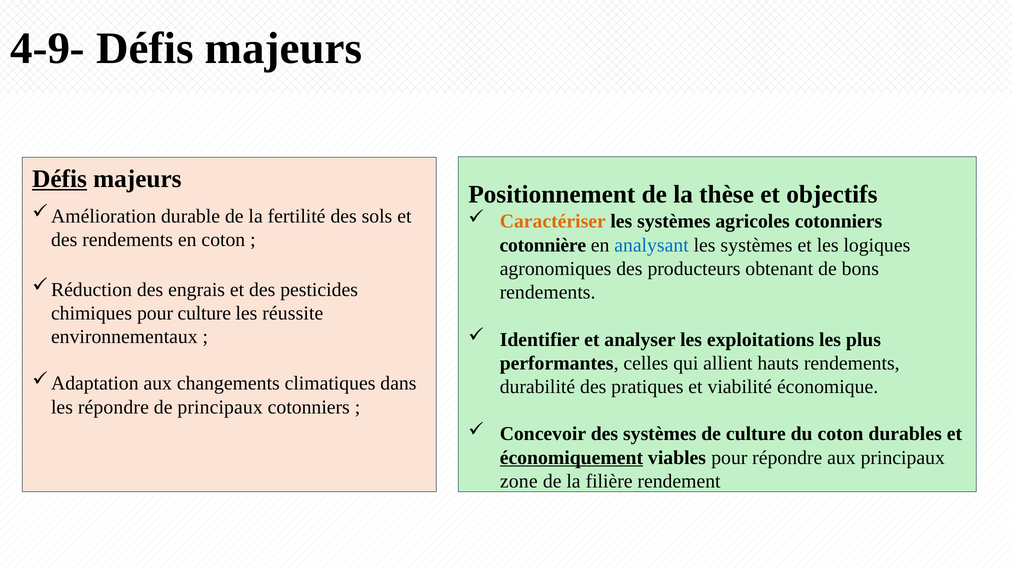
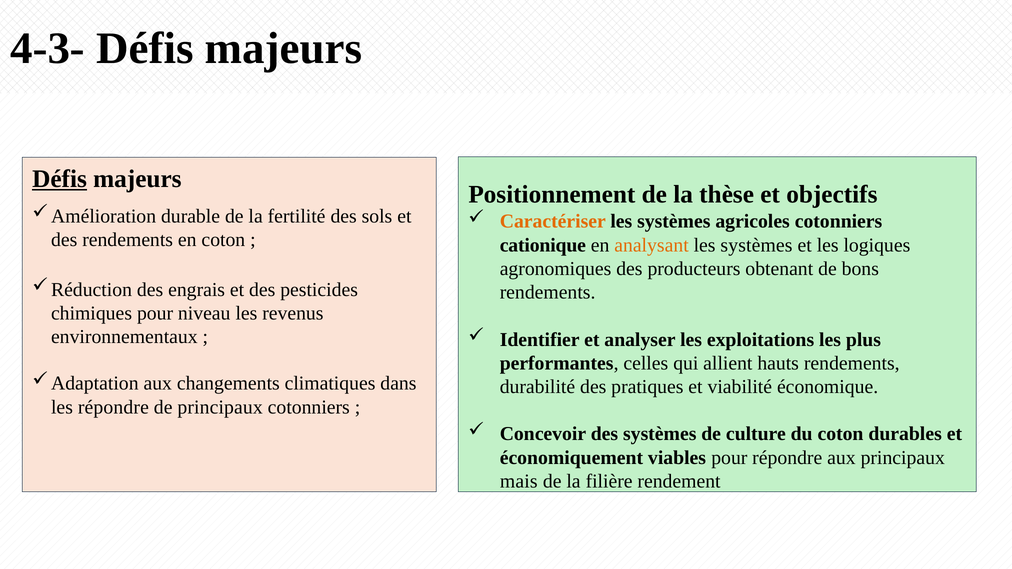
4-9-: 4-9- -> 4-3- (48, 49)
cotonnière: cotonnière -> cationique (543, 245)
analysant colour: blue -> orange (651, 245)
pour culture: culture -> niveau (204, 313)
réussite: réussite -> revenus (293, 313)
économiquement underline: present -> none (571, 458)
zone: zone -> mais (519, 481)
